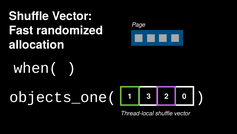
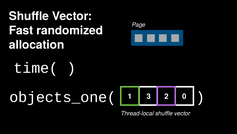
when(: when( -> time( (36, 68)
